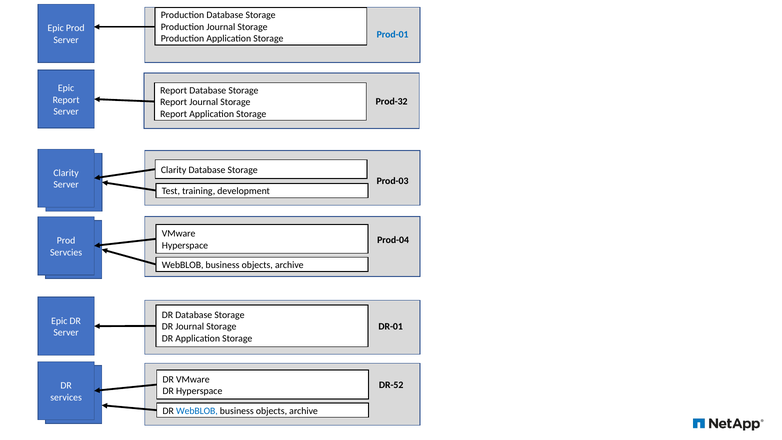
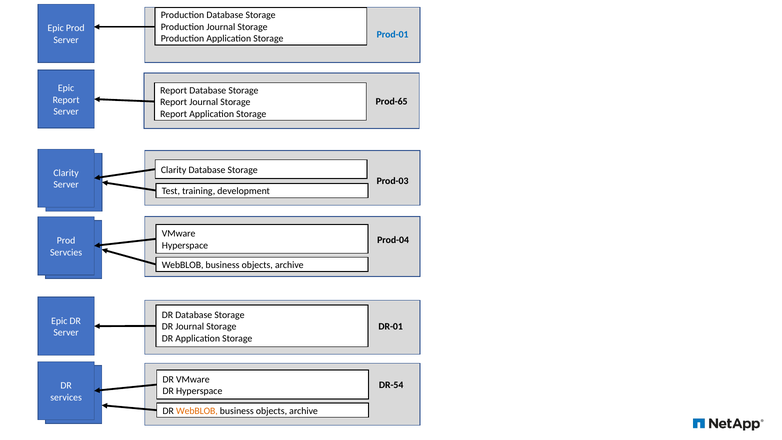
Prod-32: Prod-32 -> Prod-65 (392, 102)
DR-52: DR-52 -> DR-54 (391, 385)
WebBLOB colour: blue -> orange (197, 411)
